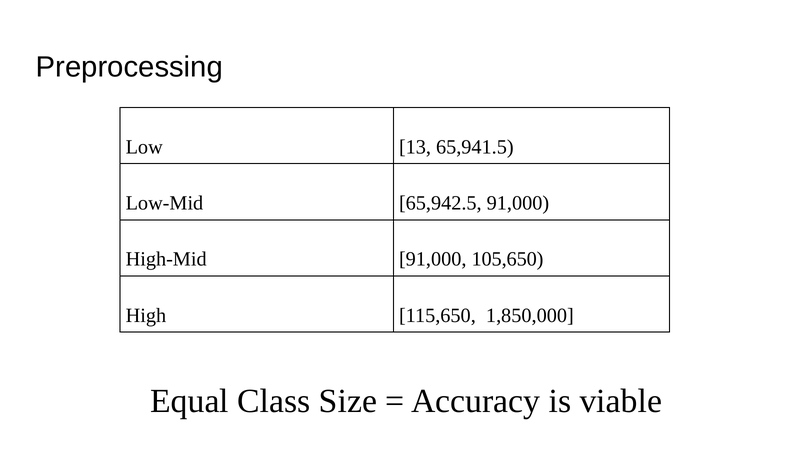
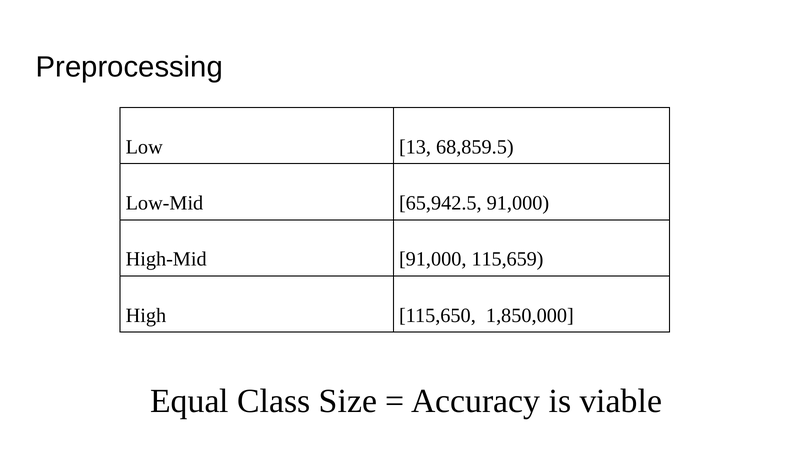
65,941.5: 65,941.5 -> 68,859.5 (475, 147)
105,650: 105,650 -> 115,659 (508, 259)
